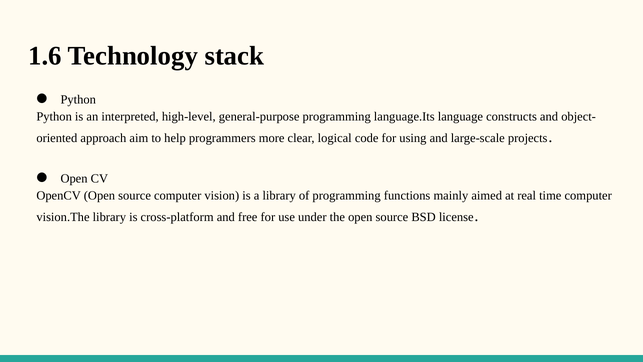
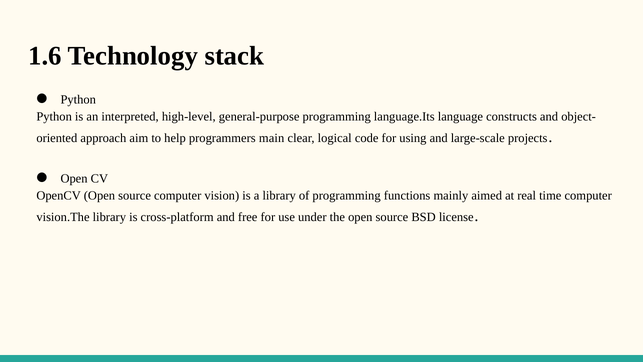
more: more -> main (272, 138)
